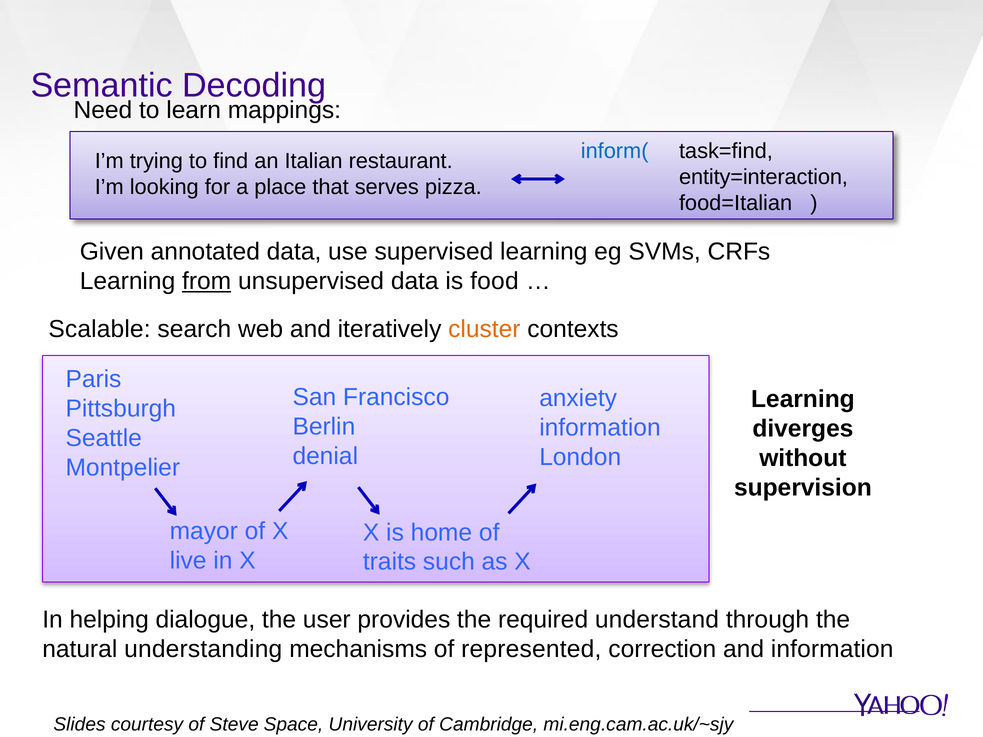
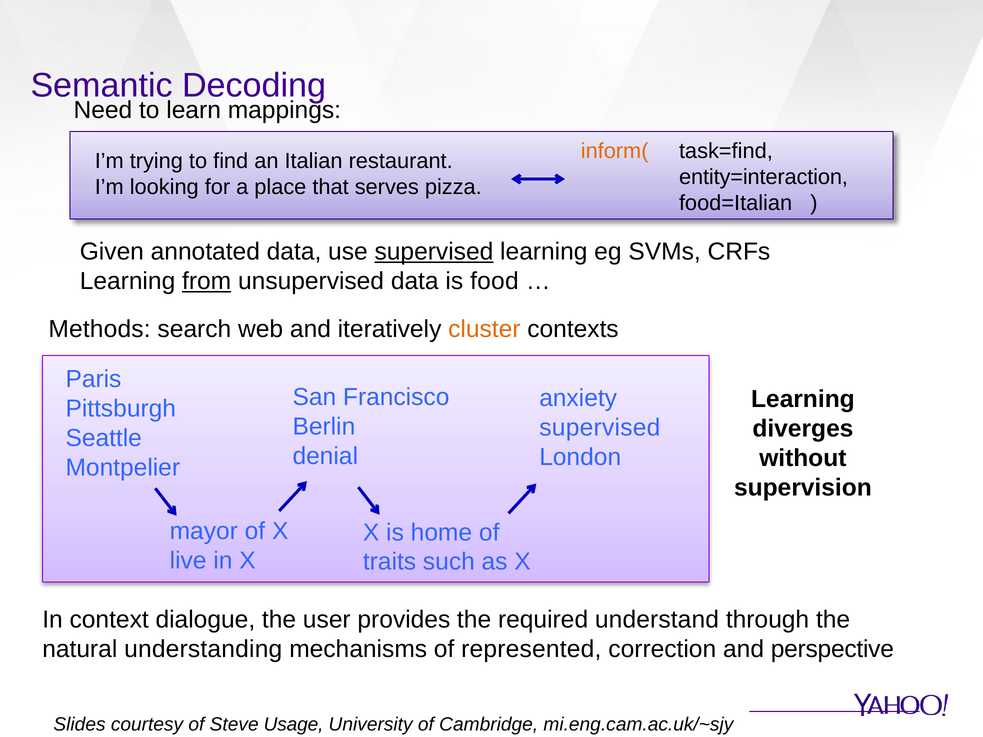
inform( colour: blue -> orange (615, 151)
supervised underline: none -> present (434, 252)
Scalable: Scalable -> Methods (100, 329)
information: information -> supervised (600, 428)
helping: helping -> context (109, 620)
and information: information -> perspective (832, 649)
Space: Space -> Usage (294, 725)
